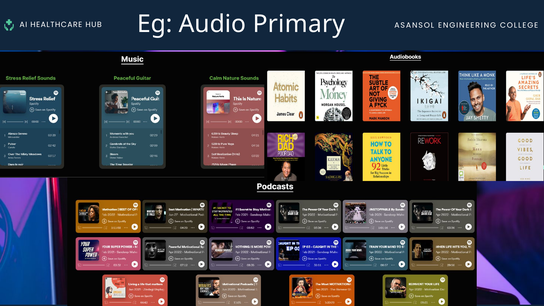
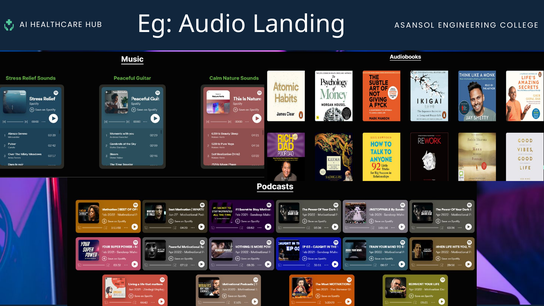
Primary: Primary -> Landing (299, 24)
